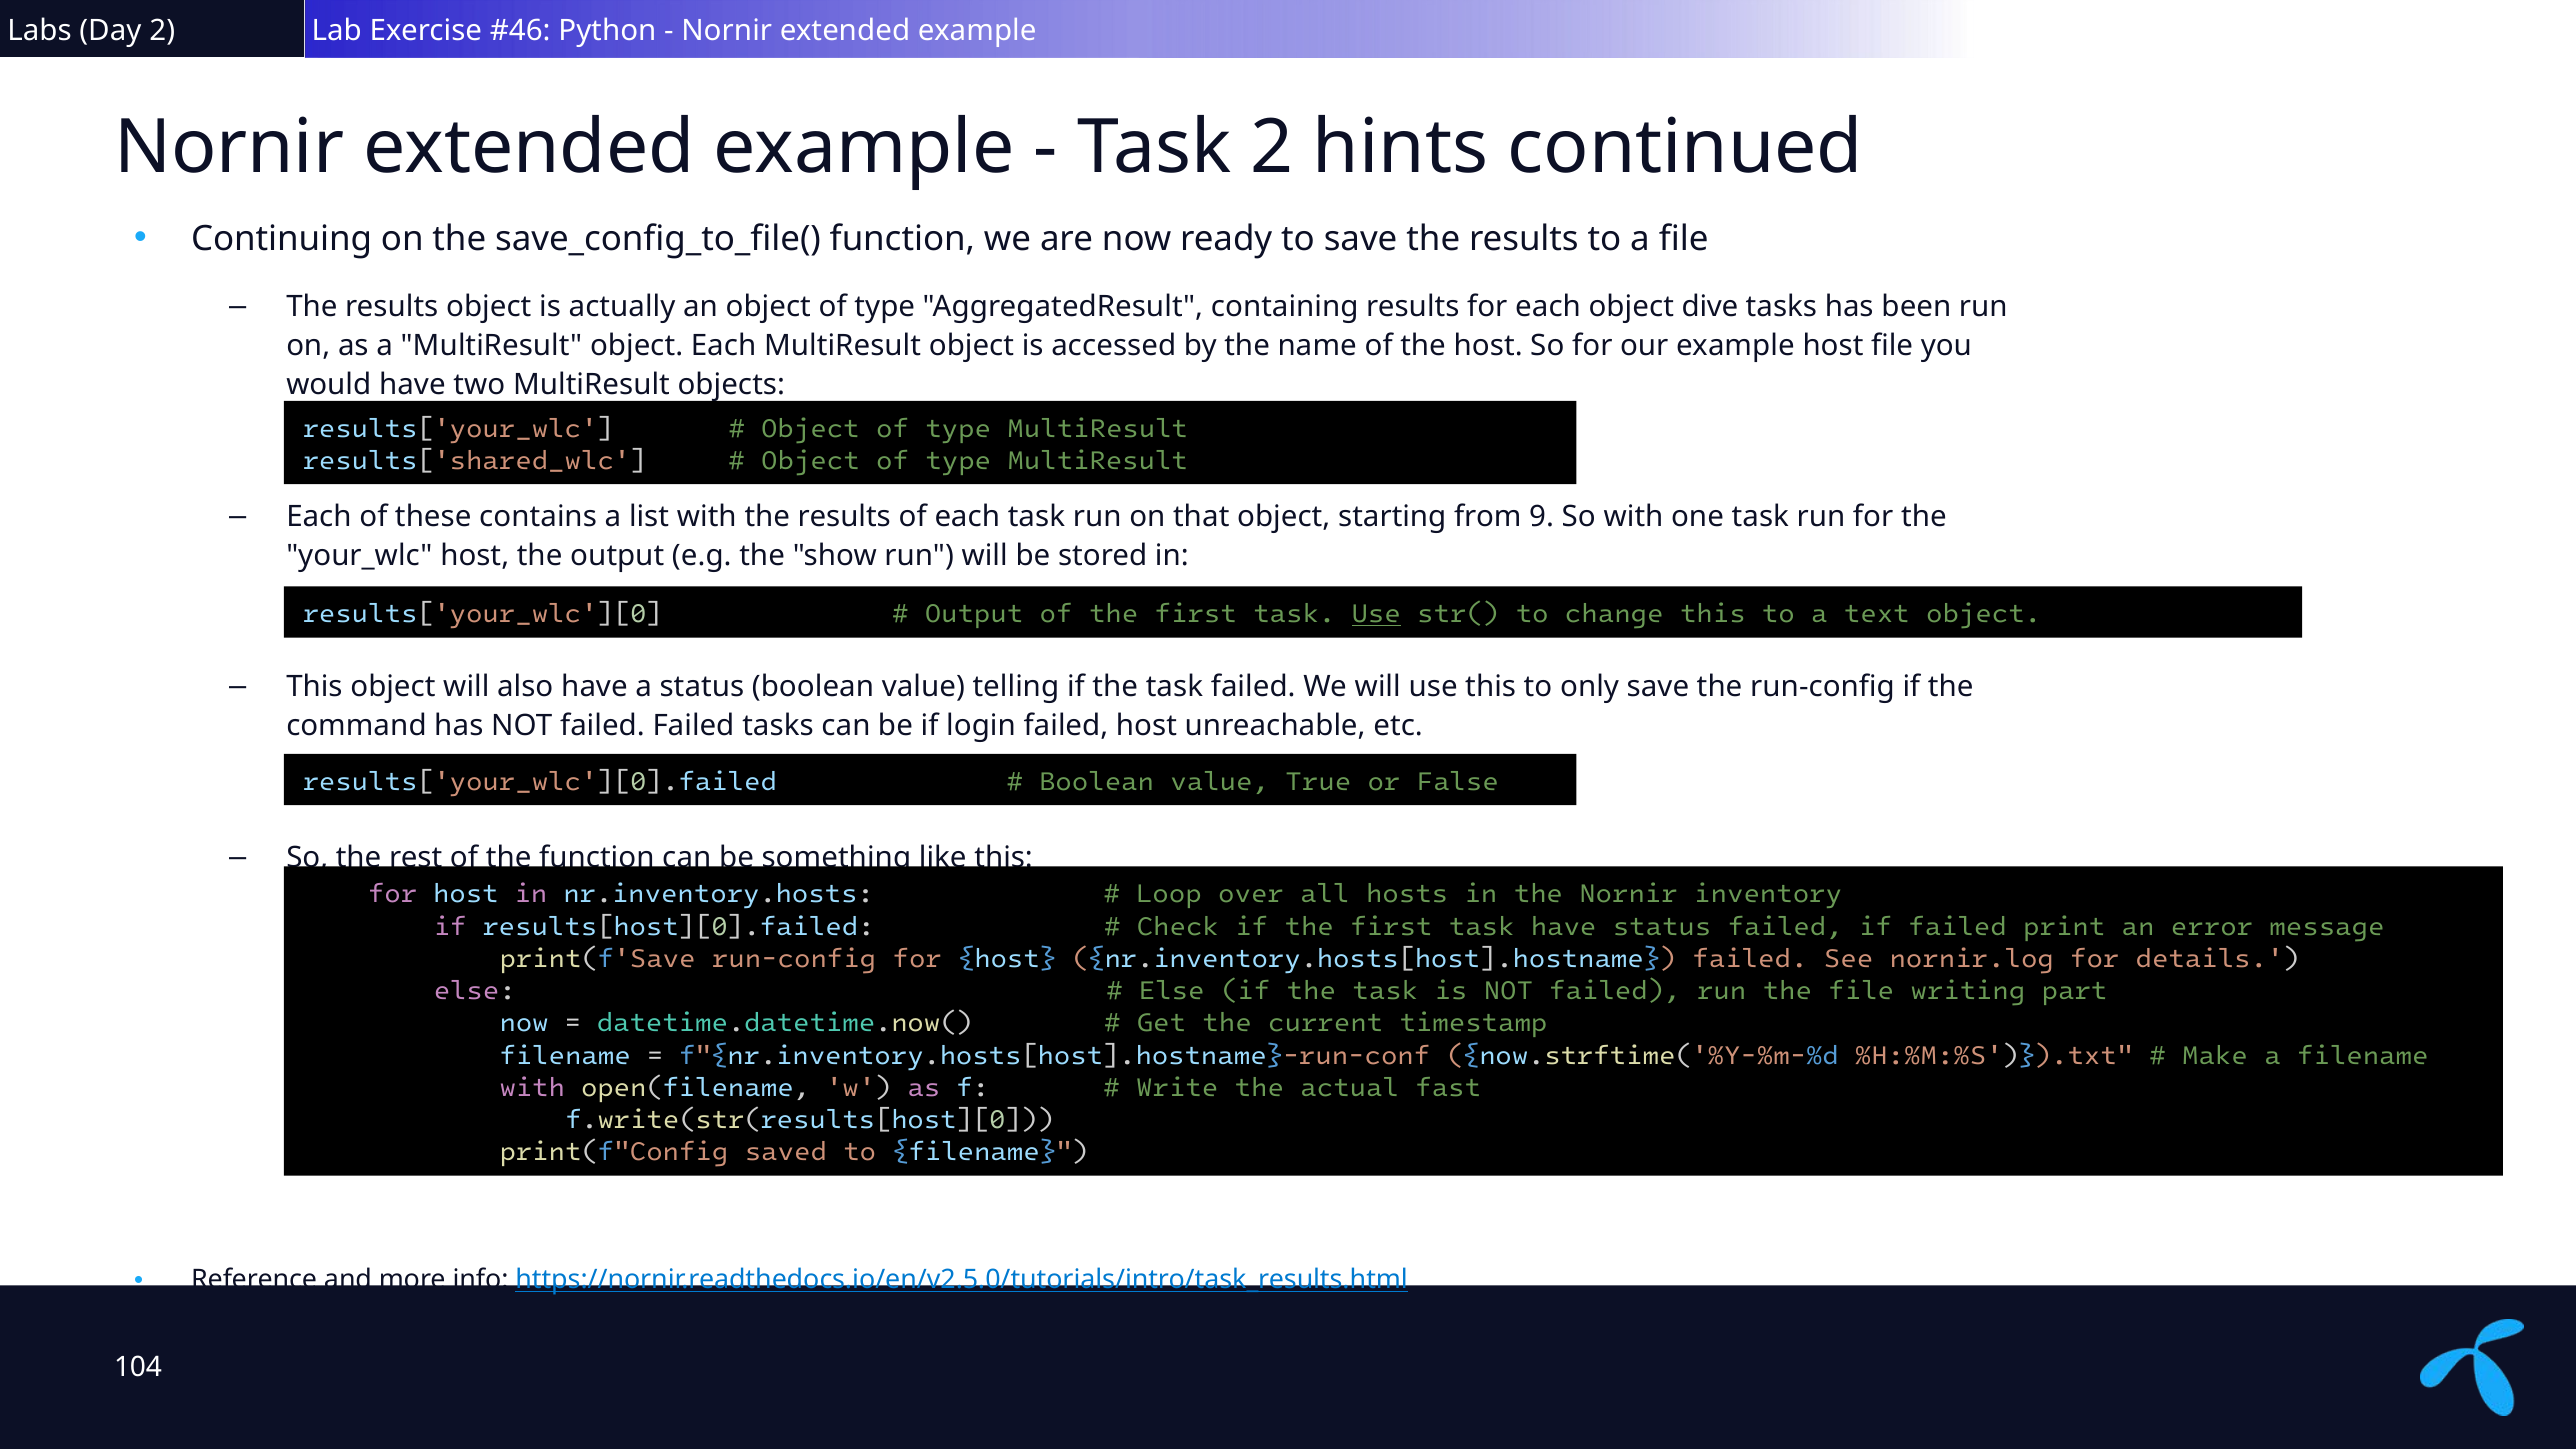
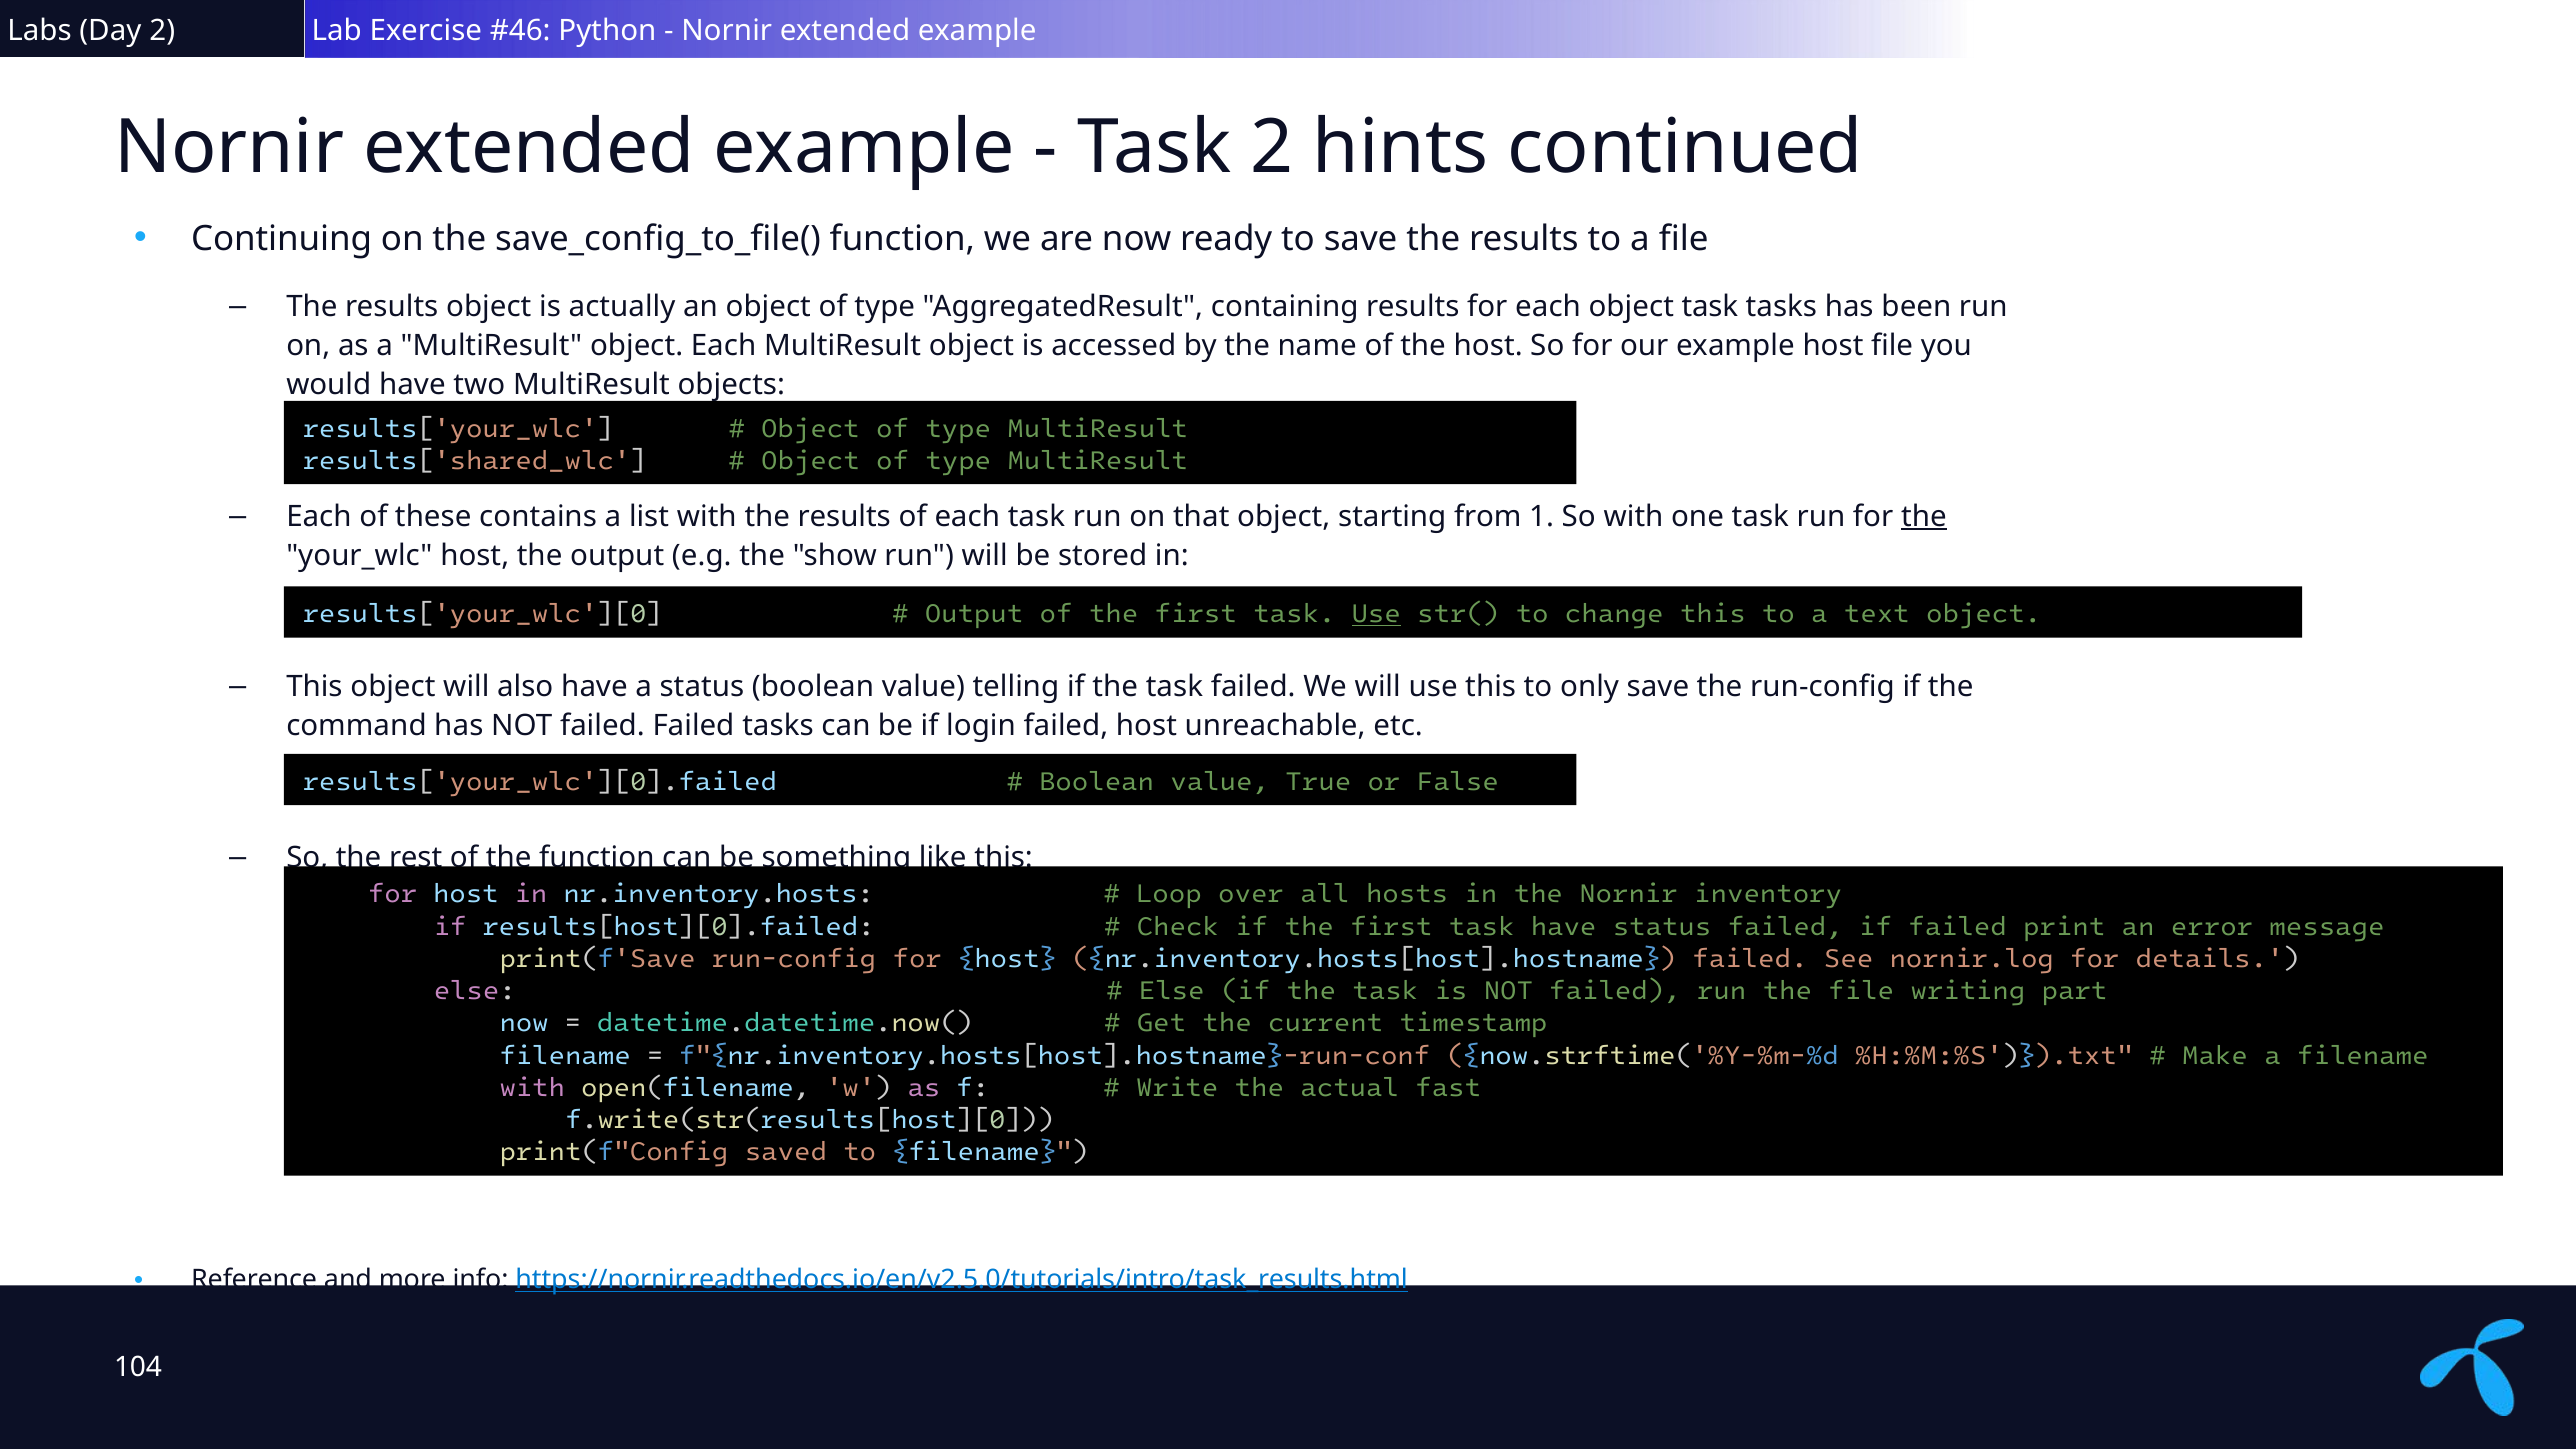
object dive: dive -> task (1710, 307)
9: 9 -> 1 (1542, 517)
the underline: none -> present (1924, 517)
